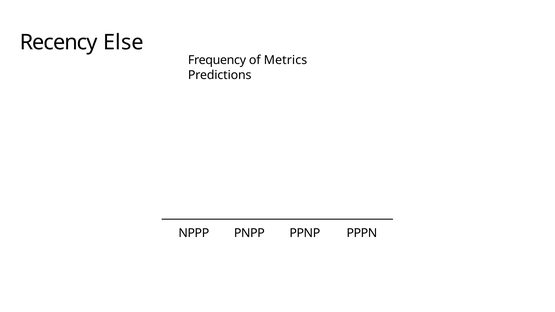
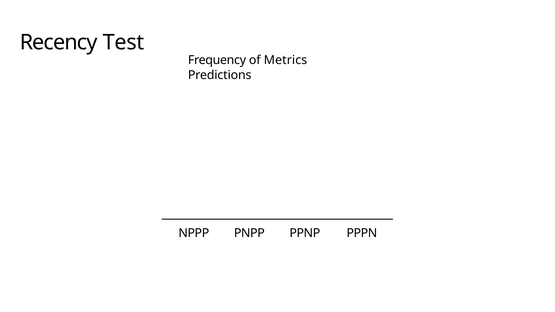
Else: Else -> Test (124, 42)
